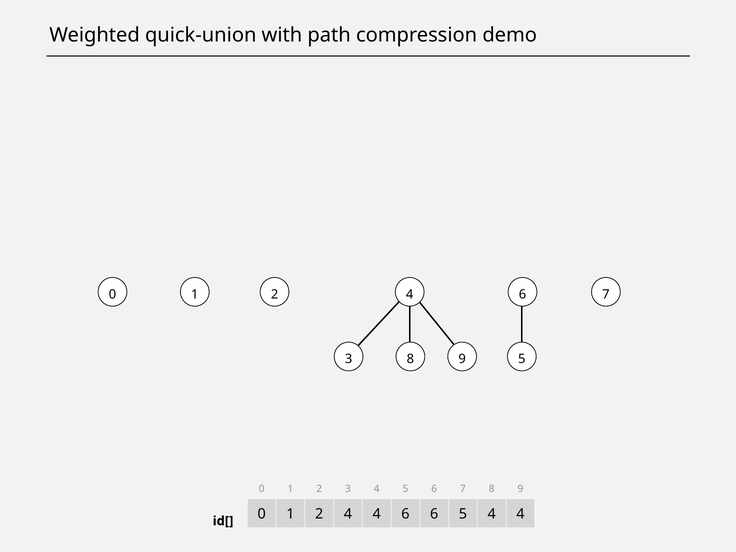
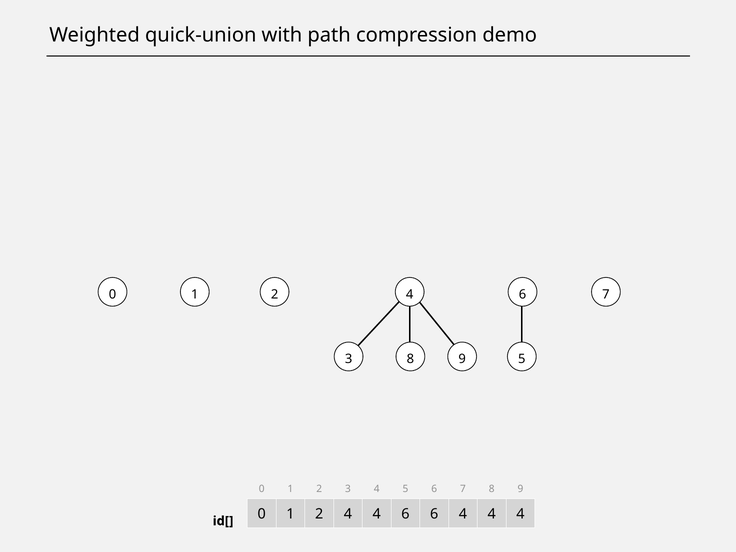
5: 5 -> 4 (463, 514)
